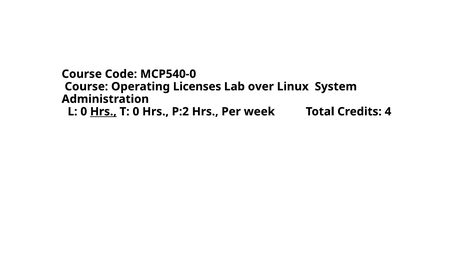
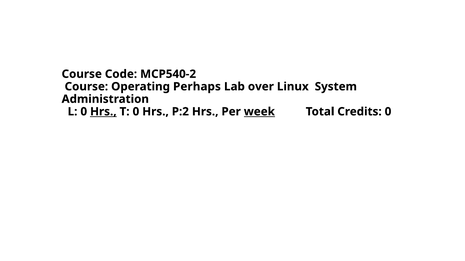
MCP540-0: MCP540-0 -> MCP540-2 (168, 74)
Licenses: Licenses -> Perhaps (197, 87)
week underline: none -> present (259, 112)
Credits 4: 4 -> 0 (388, 112)
